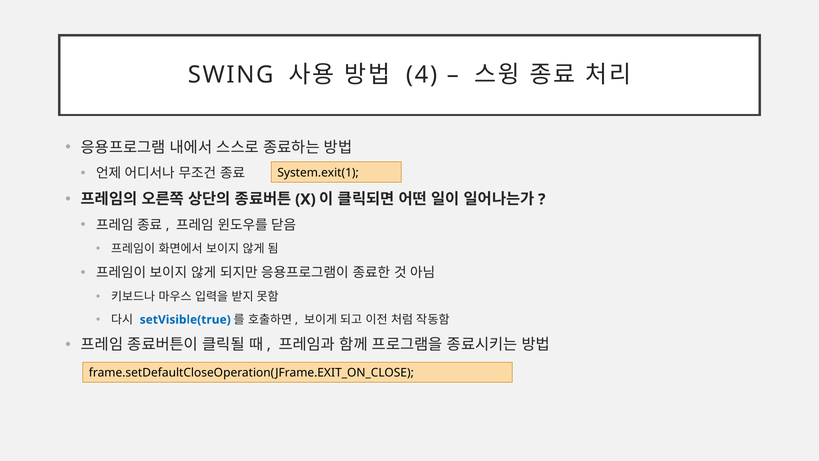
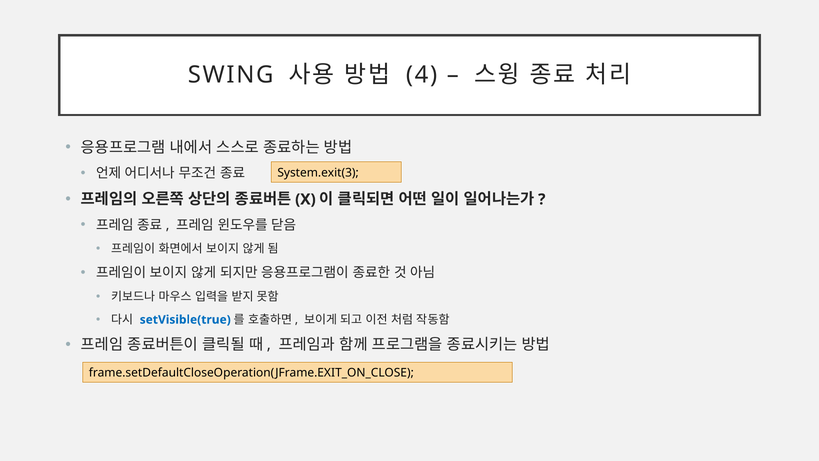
System.exit(1: System.exit(1 -> System.exit(3 (318, 173)
